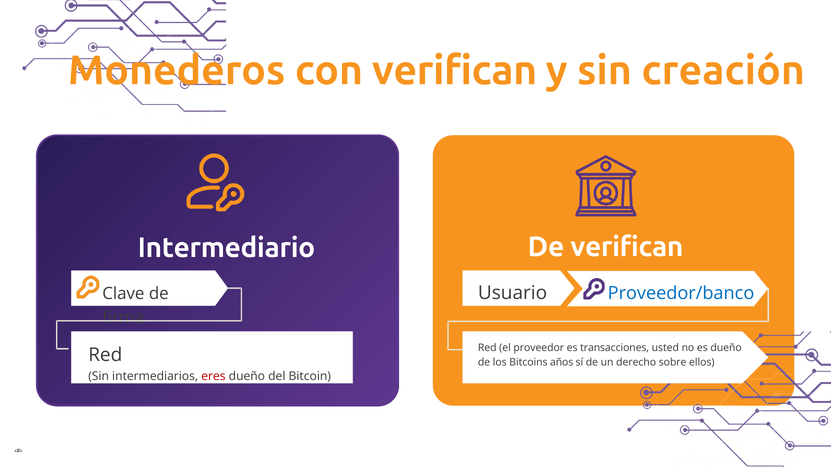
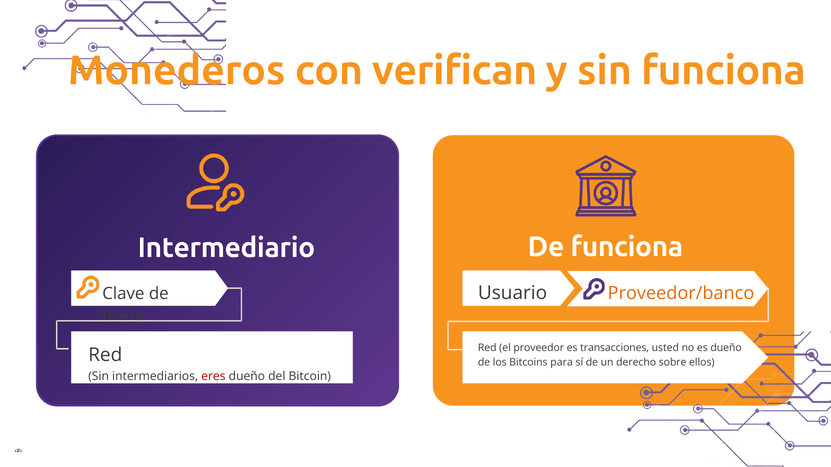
sin creación: creación -> funciona (723, 71)
De verifican: verifican -> funciona (627, 247)
Proveedor/banco colour: blue -> orange (681, 293)
años: años -> para (562, 363)
